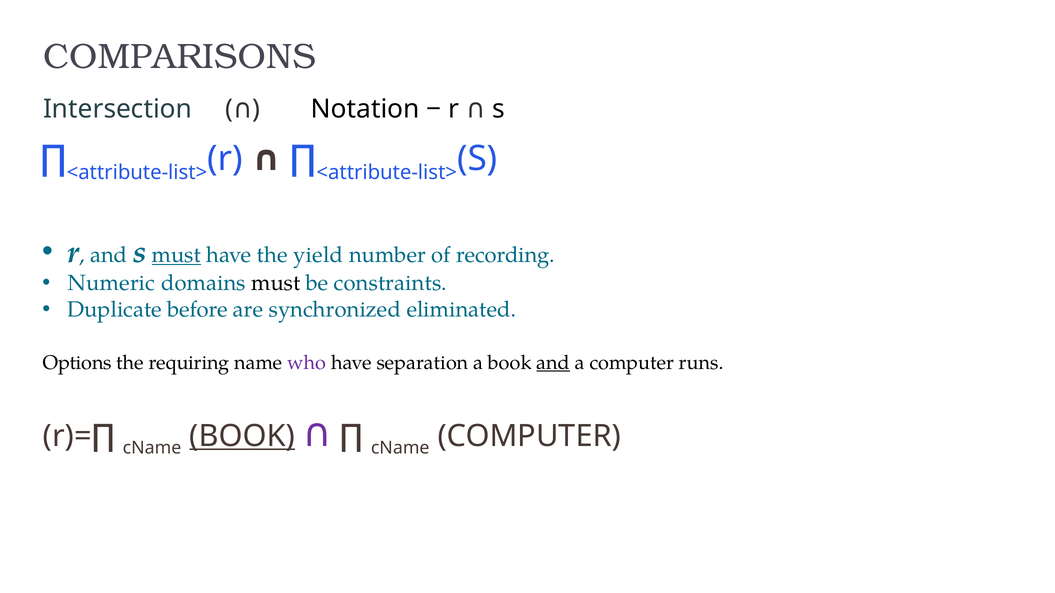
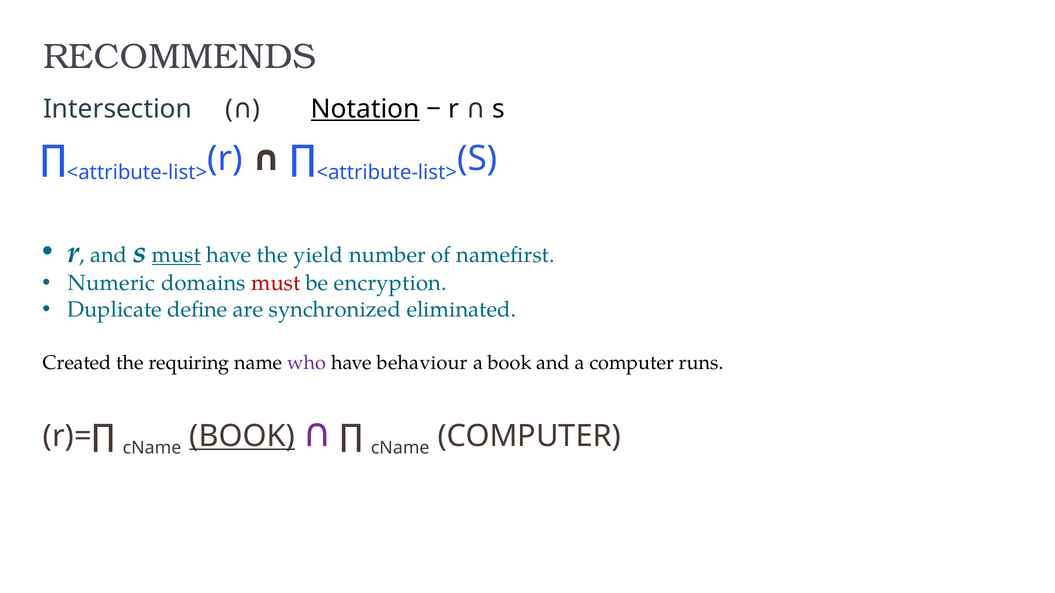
COMPARISONS: COMPARISONS -> RECOMMENDS (179, 57)
Notation underline: none -> present (365, 109)
recording: recording -> namefirst (505, 255)
must colour: black -> red (276, 283)
constraints: constraints -> encryption (390, 283)
before: before -> define (197, 310)
Options: Options -> Created (77, 363)
separation: separation -> behaviour (422, 363)
and underline: present -> none (553, 363)
